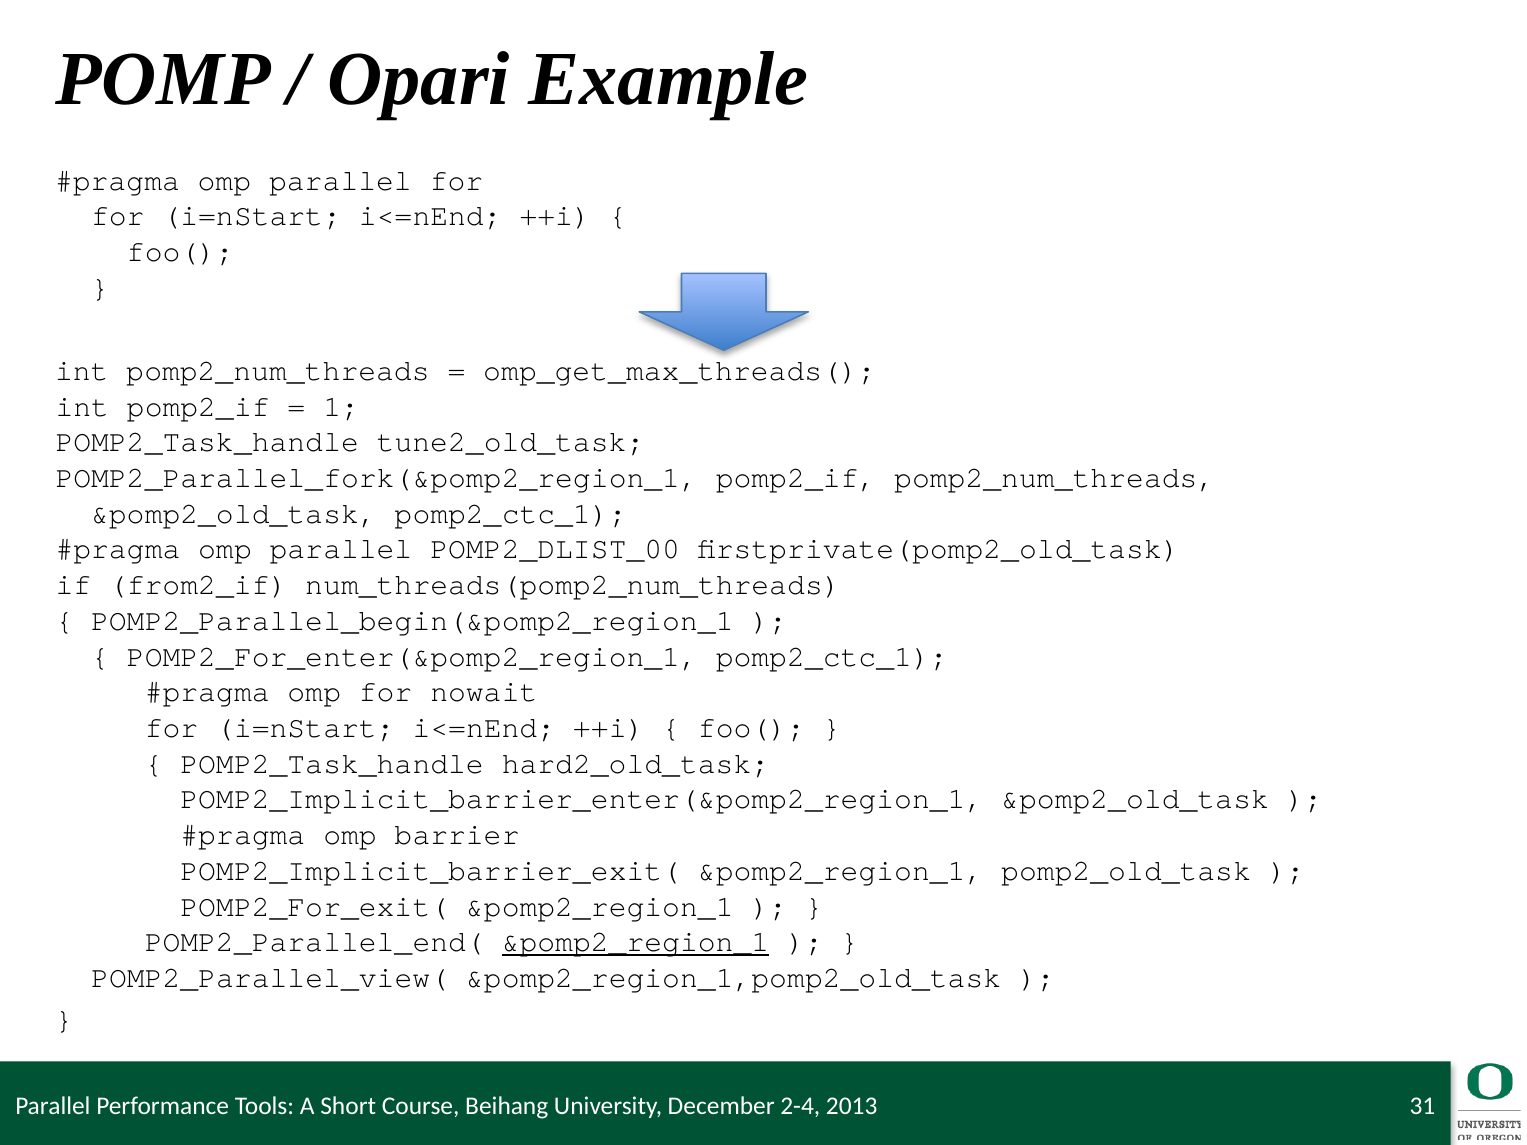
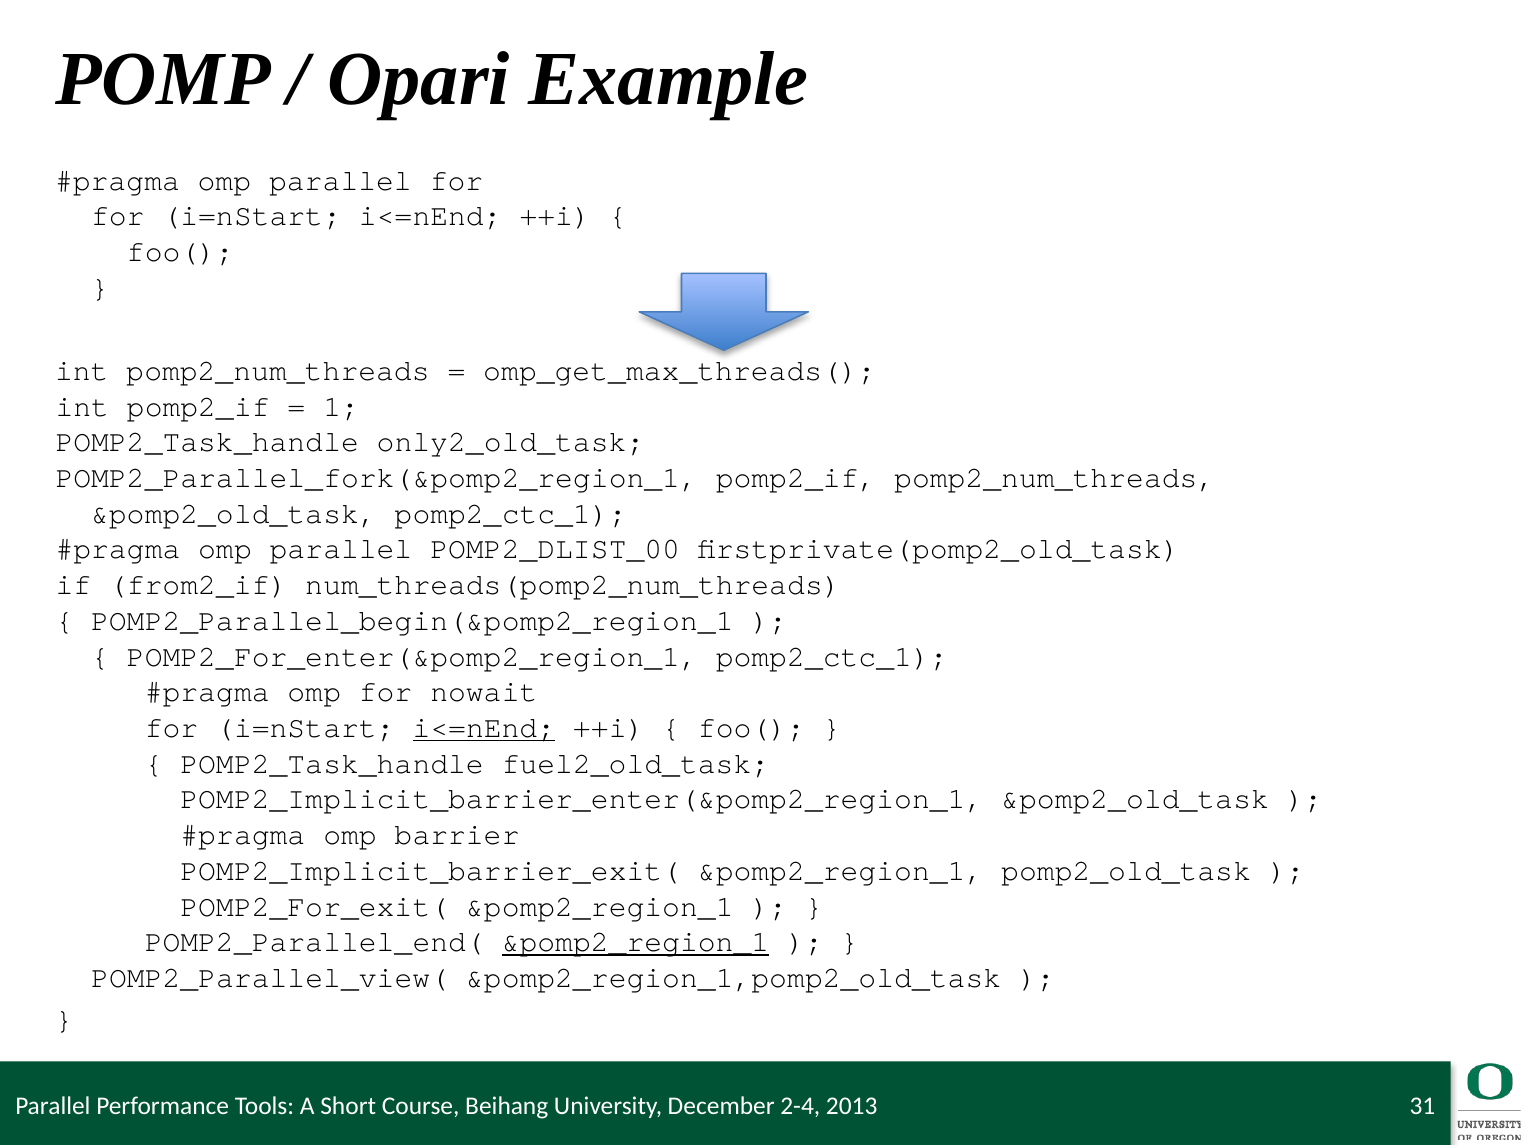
tune2_old_task: tune2_old_task -> only2_old_task (511, 442)
i<=nEnd underline: none -> present (484, 728)
hard2_old_task: hard2_old_task -> fuel2_old_task (635, 764)
